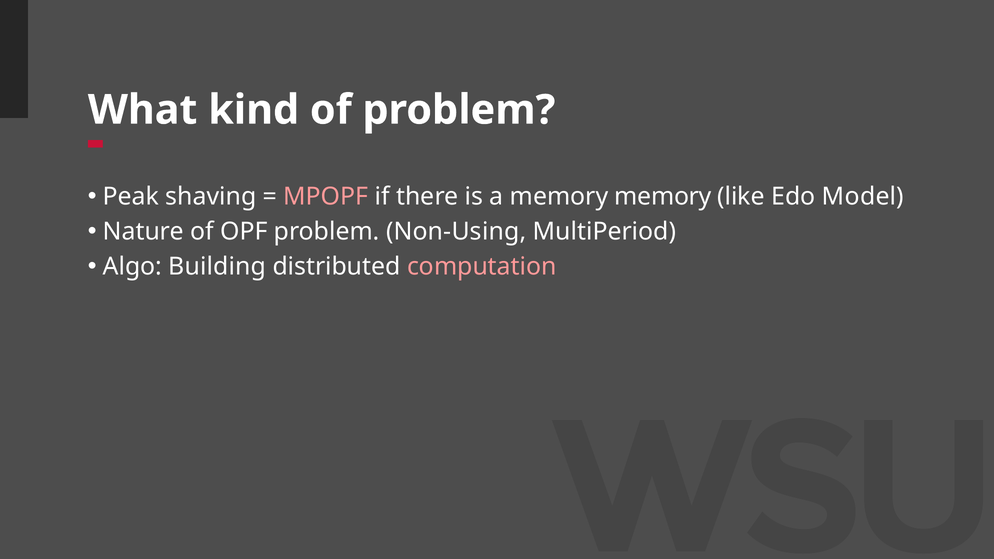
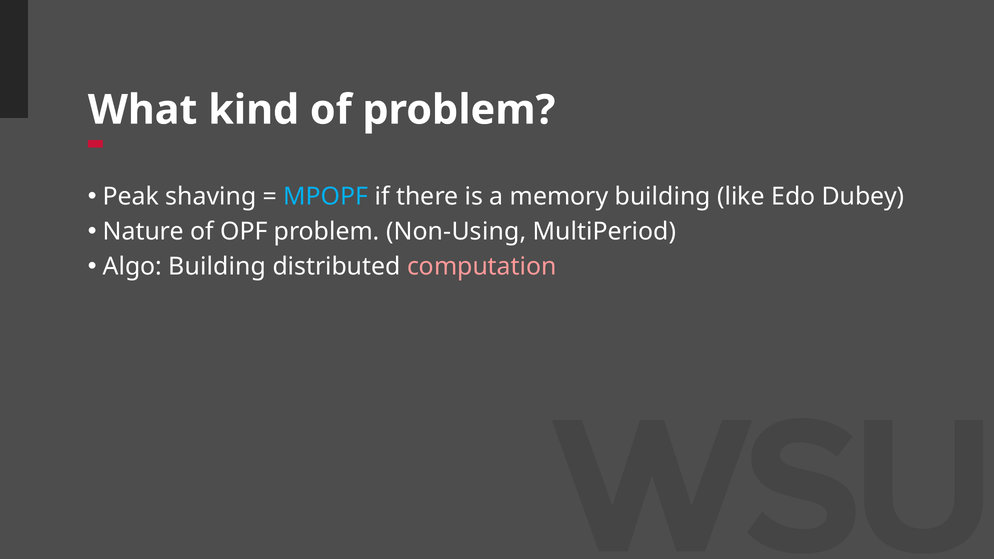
MPOPF colour: pink -> light blue (326, 197)
memory memory: memory -> building (663, 197)
Model: Model -> Dubey (863, 197)
